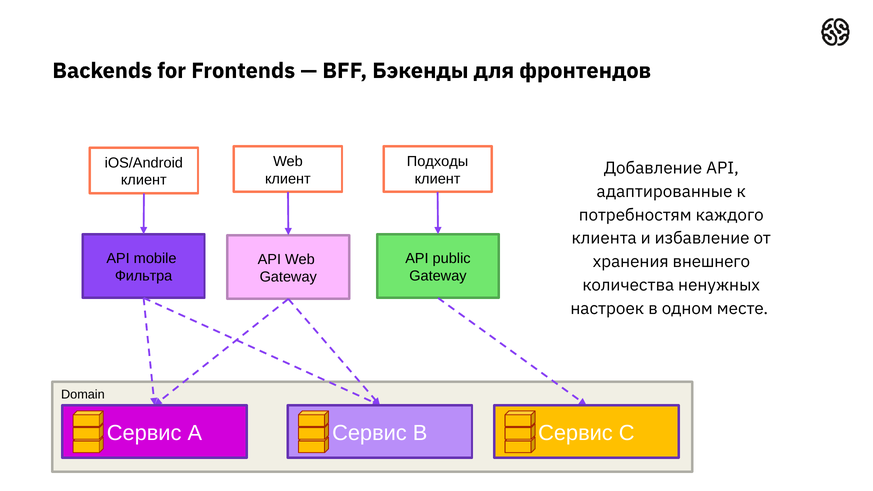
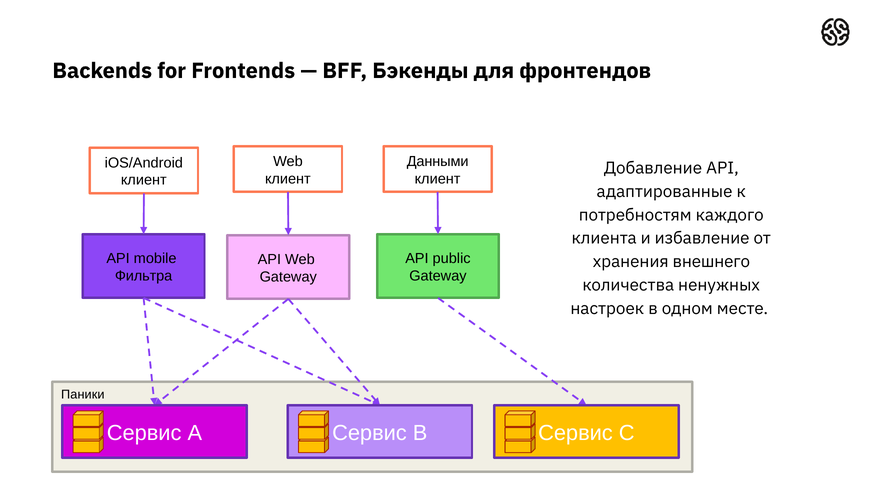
Подходы: Подходы -> Данными (438, 161)
Domain: Domain -> Паники (83, 395)
